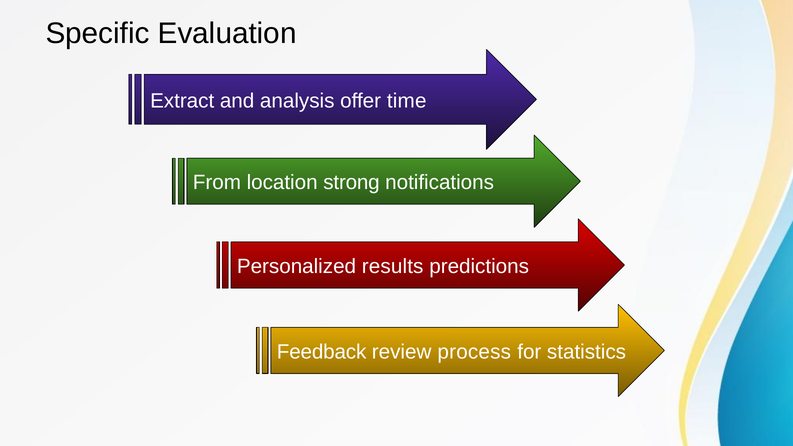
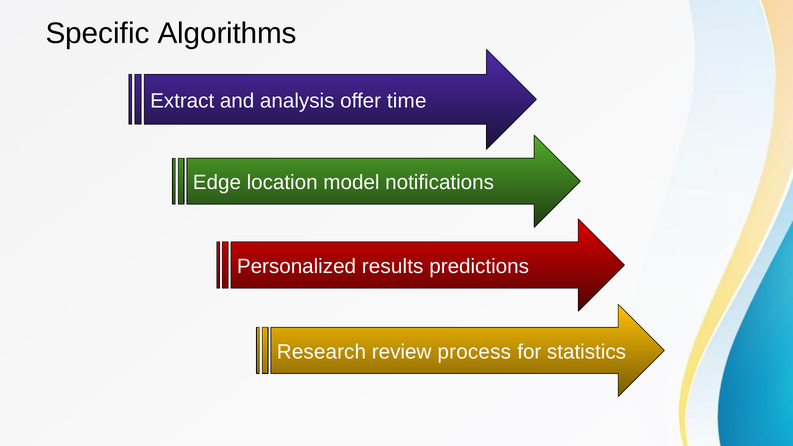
Evaluation: Evaluation -> Algorithms (227, 33)
From: From -> Edge (217, 183)
strong: strong -> model (351, 183)
Feedback: Feedback -> Research (321, 352)
